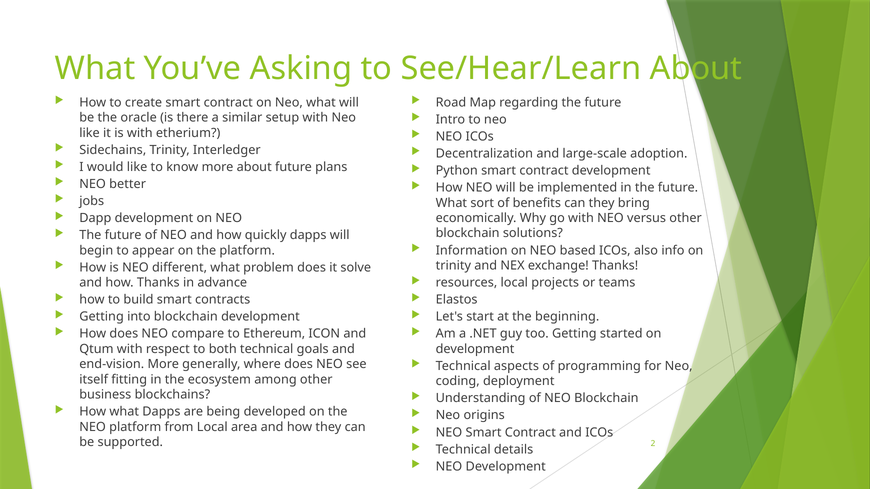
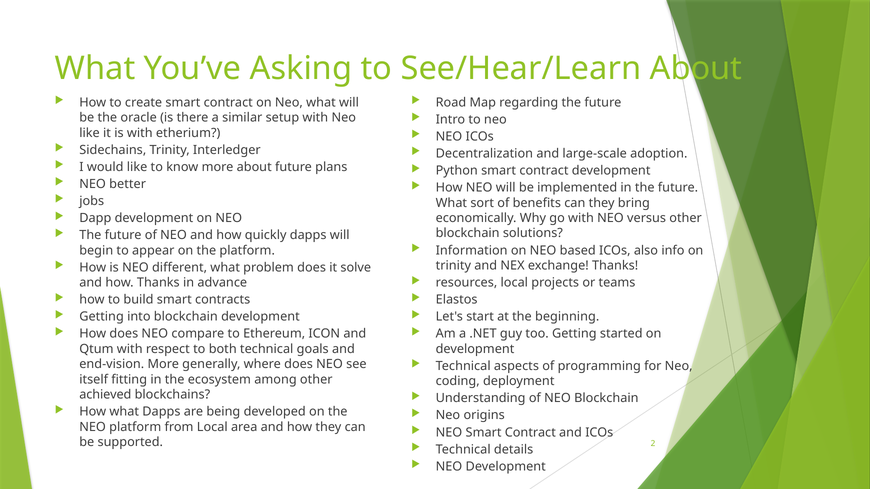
business: business -> achieved (105, 395)
